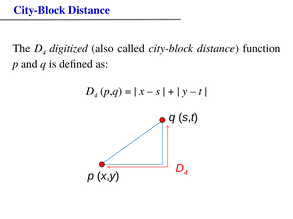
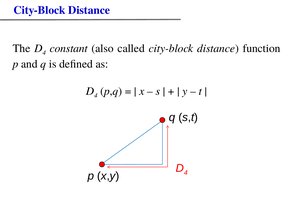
digitized: digitized -> constant (69, 49)
